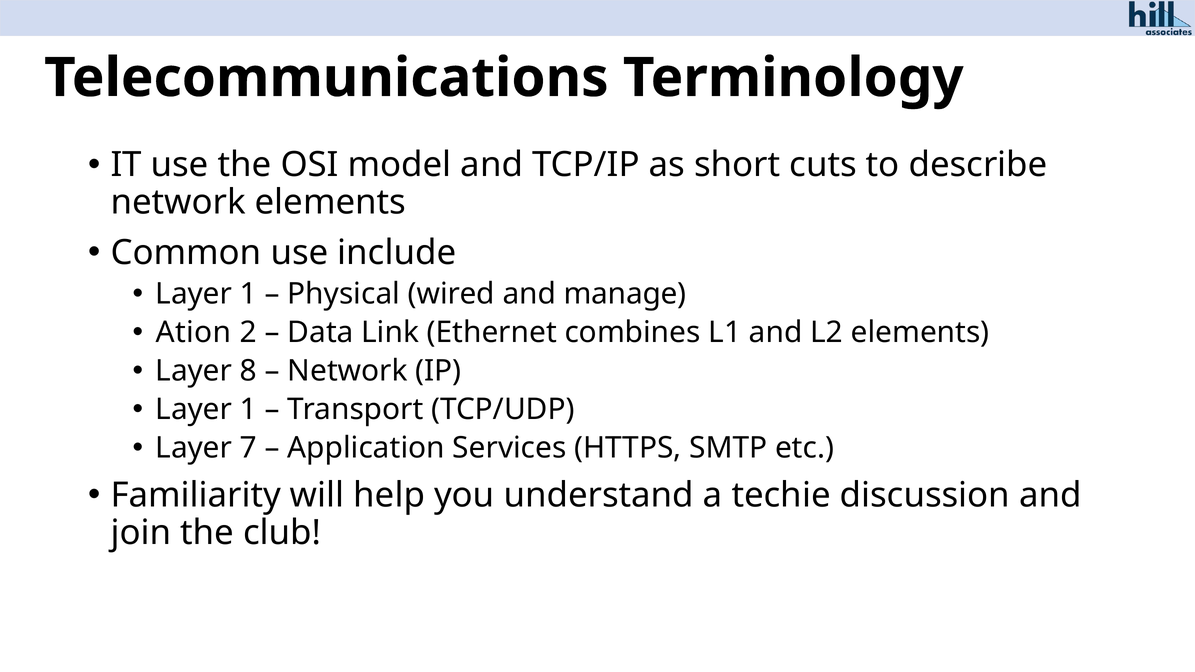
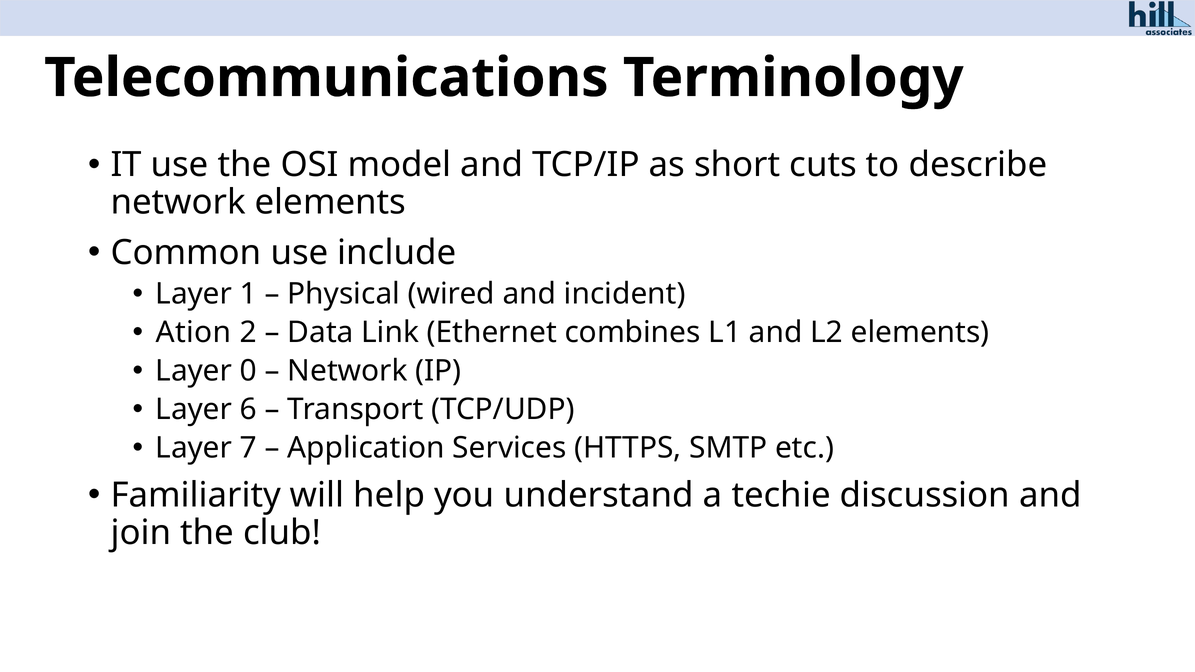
manage: manage -> incident (625, 294)
8: 8 -> 0 (248, 371)
1: 1 -> 6 (248, 409)
